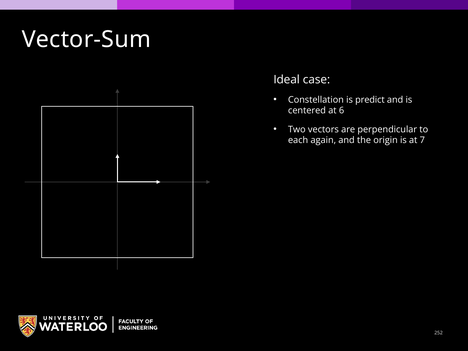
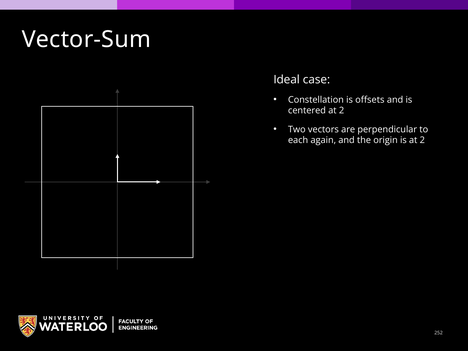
predict: predict -> offsets (370, 100)
centered at 6: 6 -> 2 (342, 111)
is at 7: 7 -> 2 (422, 140)
